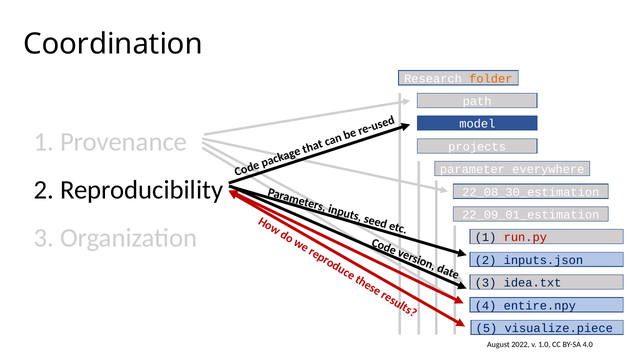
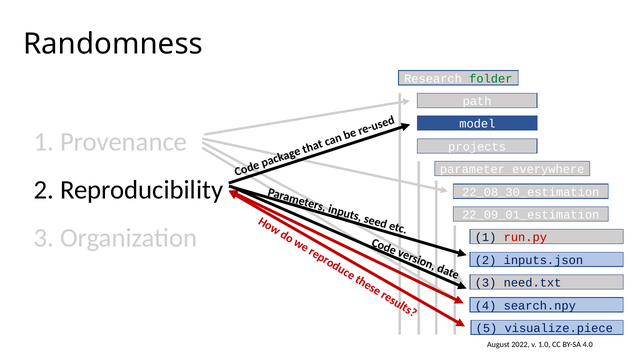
Coordination: Coordination -> Randomness (113, 44)
folder colour: orange -> green (491, 79)
idea.txt: idea.txt -> need.txt (533, 283)
entire.npy: entire.npy -> search.npy (540, 306)
